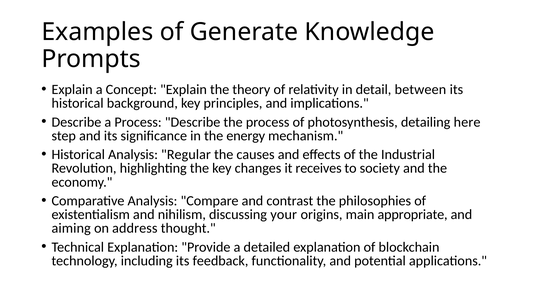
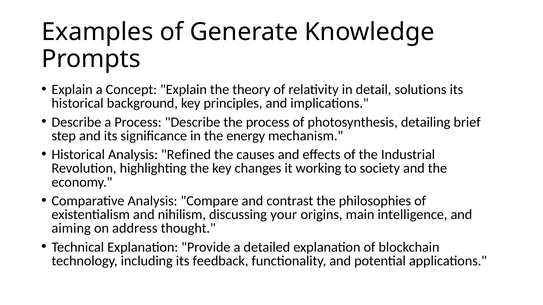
between: between -> solutions (421, 90)
here: here -> brief (467, 122)
Regular: Regular -> Refined (186, 155)
receives: receives -> working (319, 169)
appropriate: appropriate -> intelligence (412, 215)
